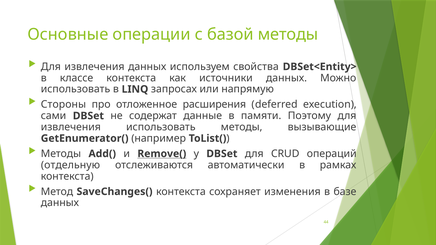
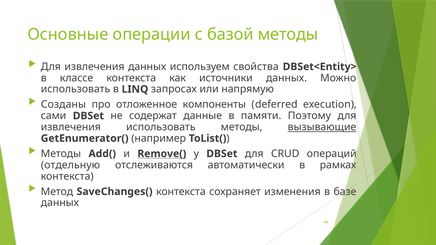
Стороны: Стороны -> Созданы (63, 105)
расширения: расширения -> компоненты (214, 105)
вызывающие underline: none -> present (322, 127)
